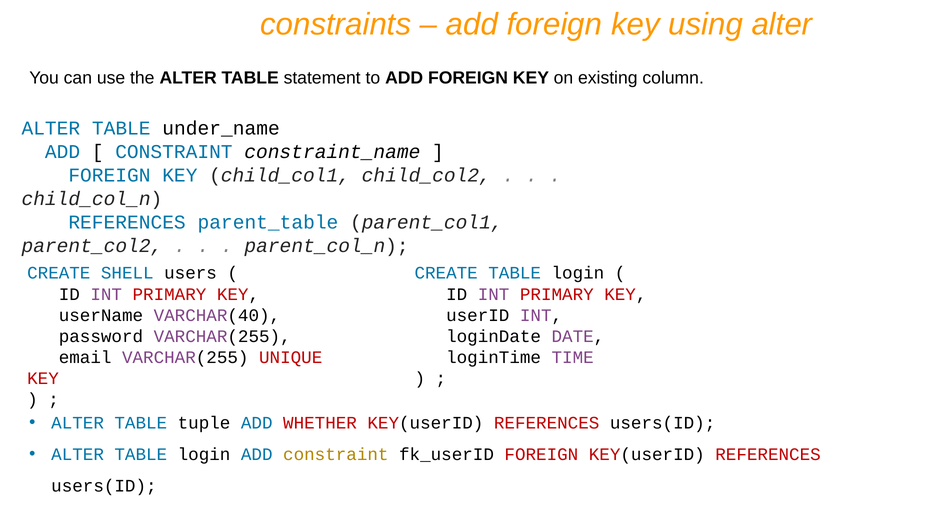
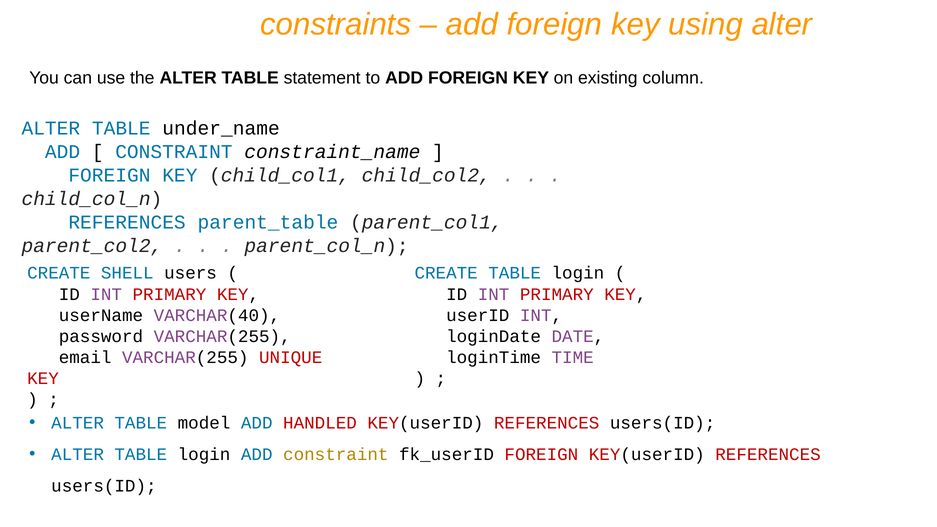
tuple: tuple -> model (204, 423)
WHETHER: WHETHER -> HANDLED (320, 423)
